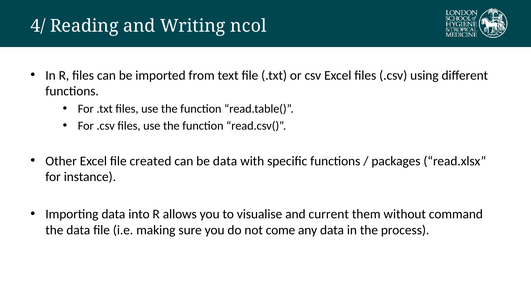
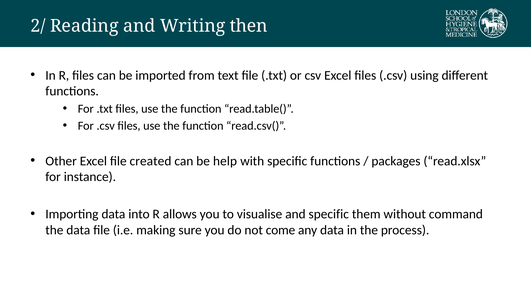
4/: 4/ -> 2/ (38, 26)
ncol: ncol -> then (249, 26)
be data: data -> help (225, 161)
and current: current -> specific (329, 214)
